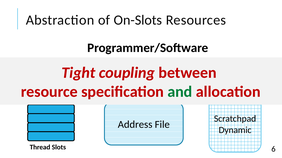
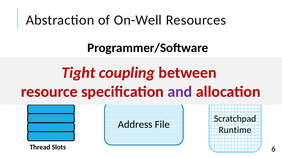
On-Slots: On-Slots -> On-Well (138, 20)
and colour: green -> purple (180, 92)
Dynamic: Dynamic -> Runtime (235, 130)
